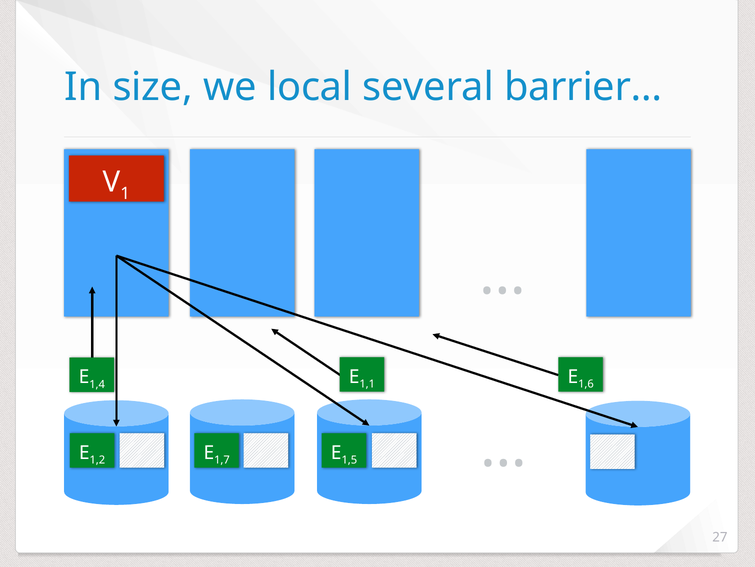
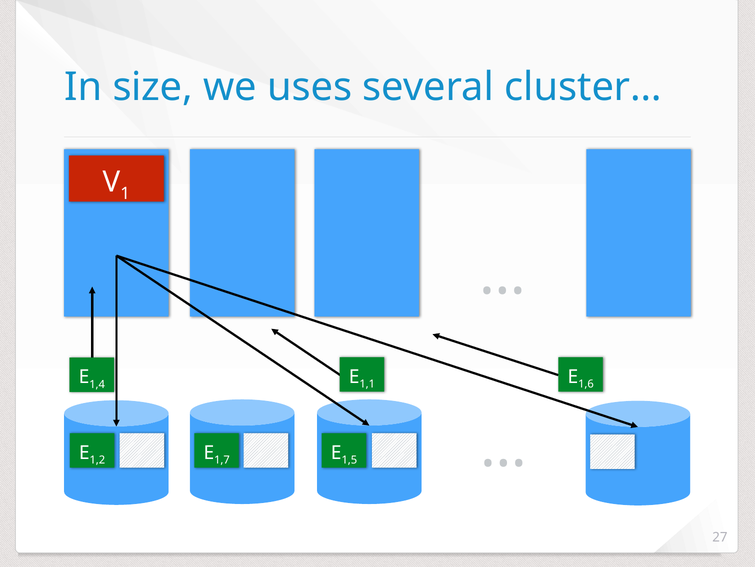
local: local -> uses (310, 87)
barrier…: barrier… -> cluster… (583, 87)
